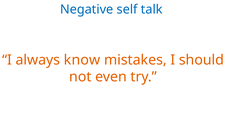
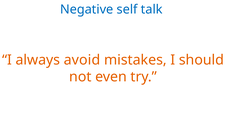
know: know -> avoid (82, 60)
